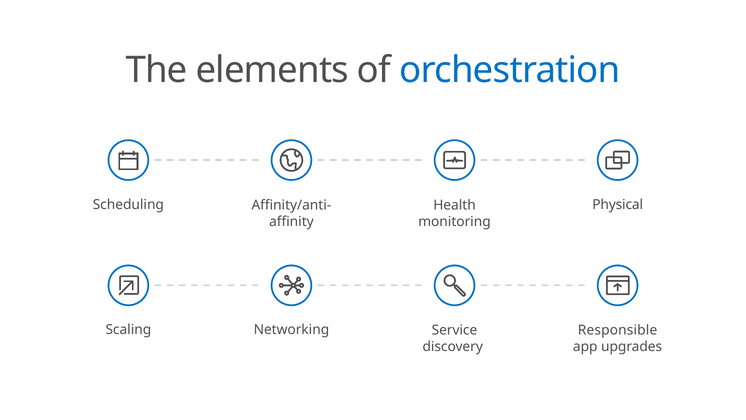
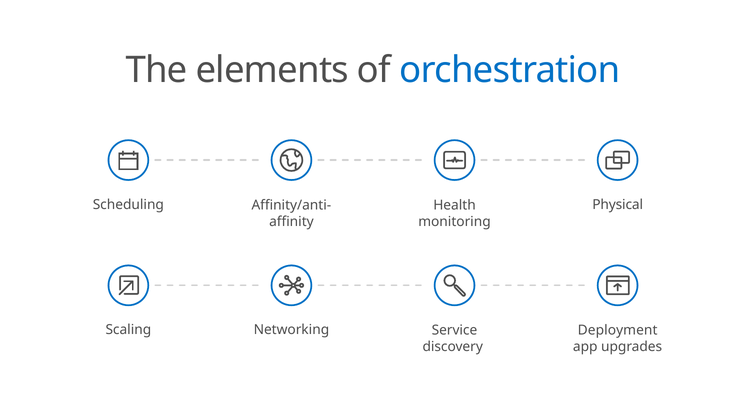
Responsible: Responsible -> Deployment (618, 330)
